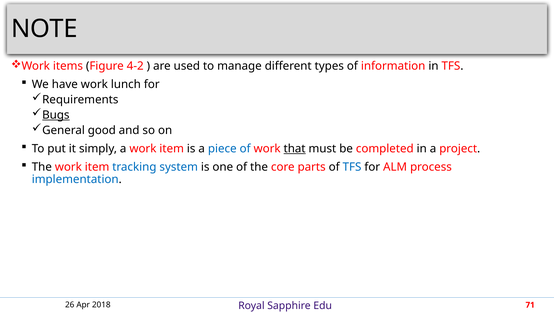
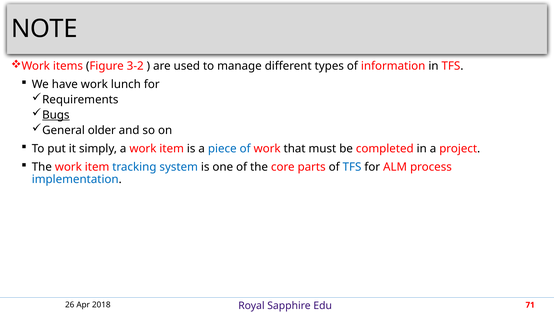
4-2: 4-2 -> 3-2 (135, 66)
good: good -> older (102, 130)
that underline: present -> none (295, 148)
